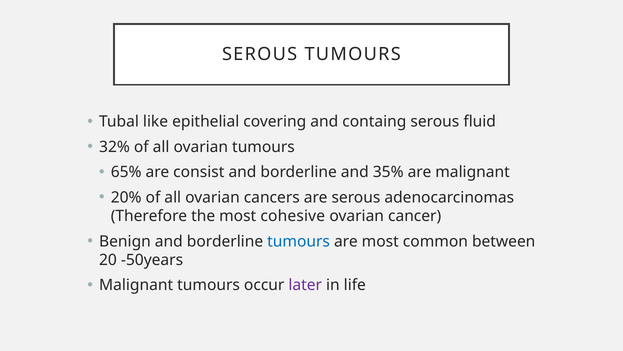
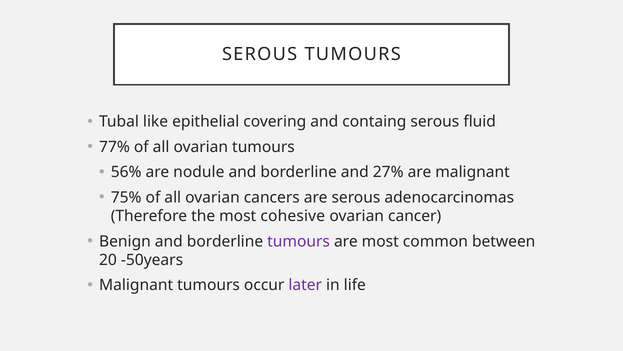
32%: 32% -> 77% (114, 147)
65%: 65% -> 56% (126, 172)
consist: consist -> nodule (199, 172)
35%: 35% -> 27% (388, 172)
20%: 20% -> 75% (126, 197)
tumours colour: blue -> purple (299, 241)
